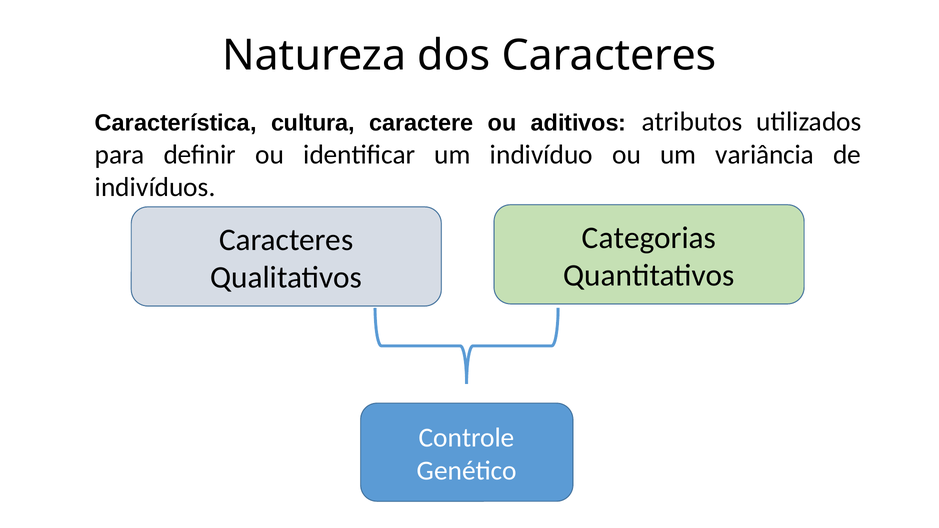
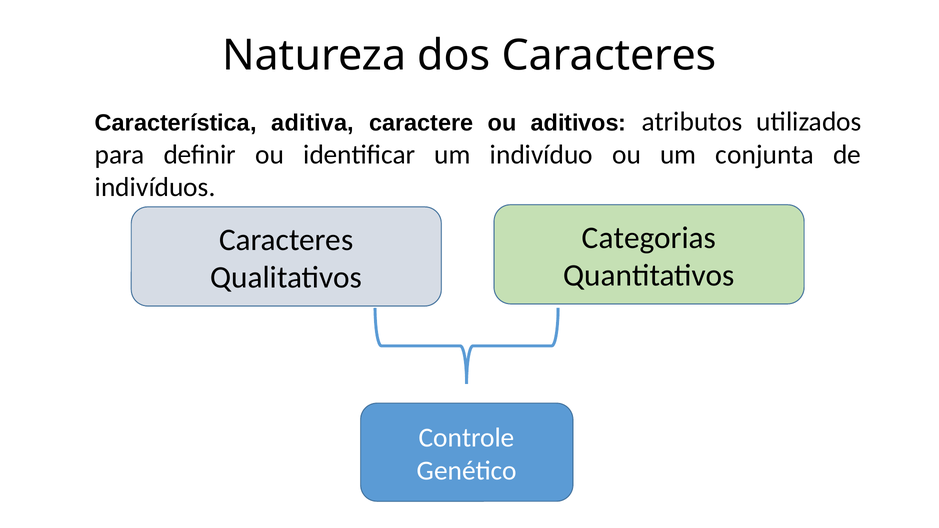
cultura: cultura -> aditiva (313, 123)
variância: variância -> conjunta (765, 155)
